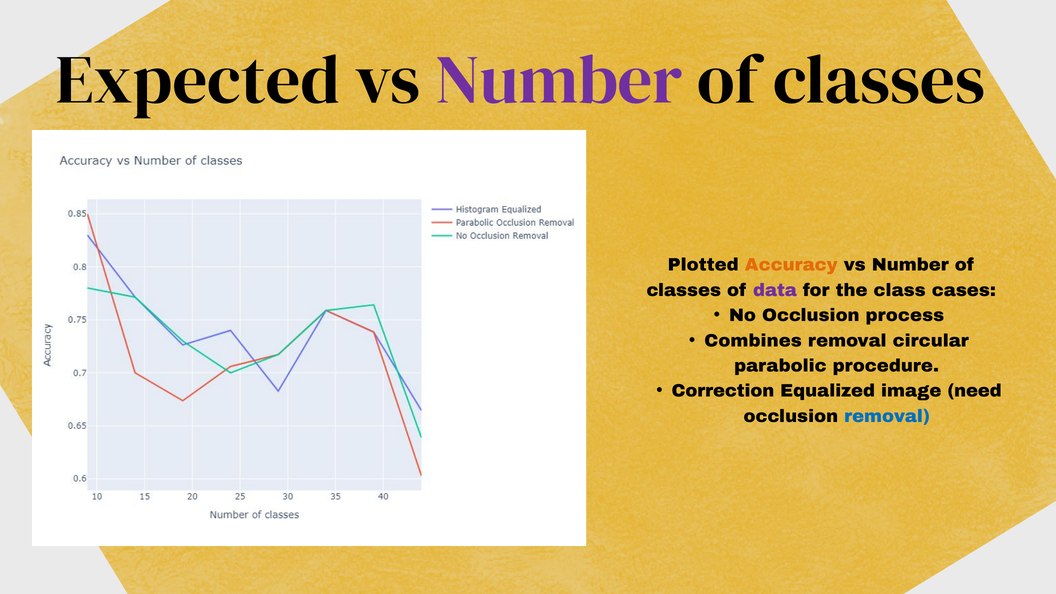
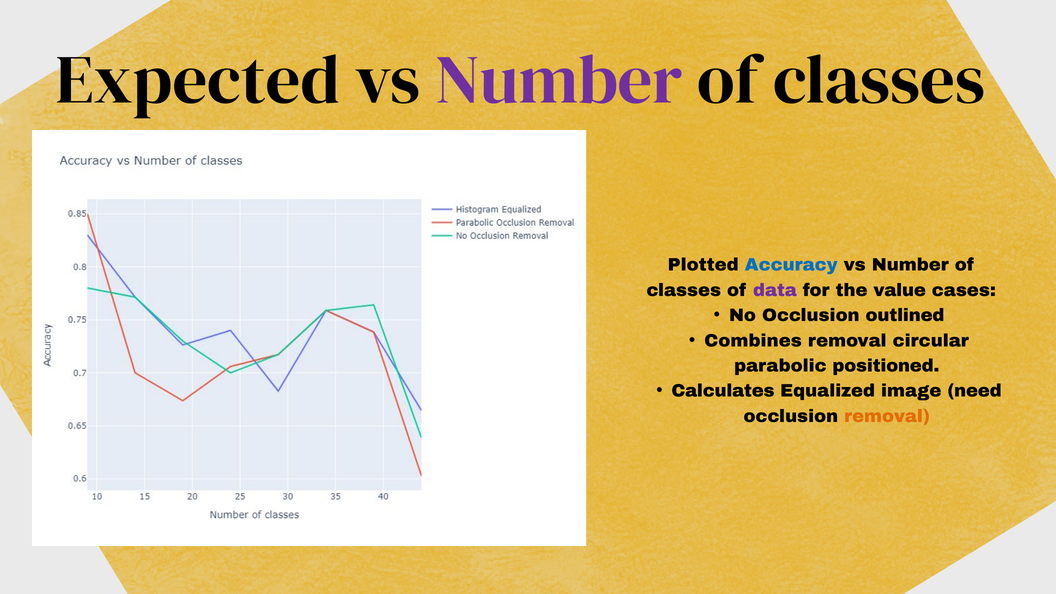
Accuracy colour: orange -> blue (791, 265)
class: class -> value (900, 290)
process: process -> outlined (905, 315)
procedure: procedure -> positioned (886, 366)
Correction: Correction -> Calculates (723, 391)
removal colour: blue -> orange (887, 416)
